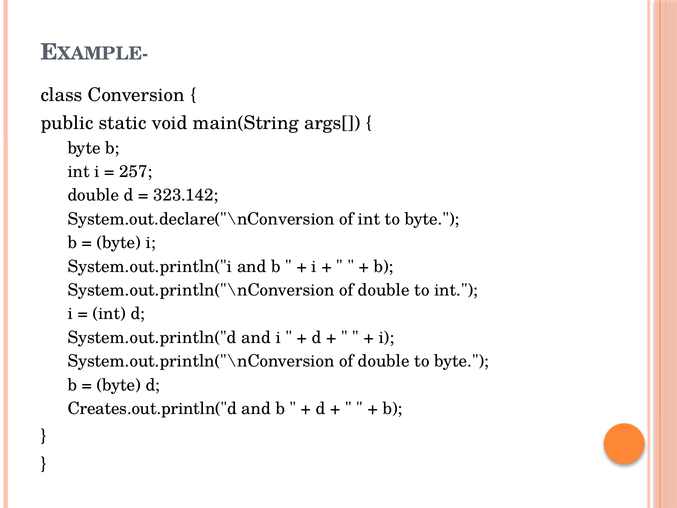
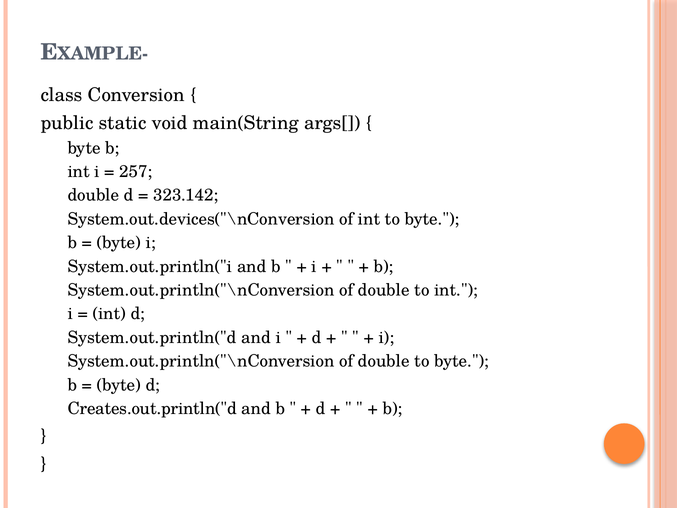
System.out.declare("\nConversion: System.out.declare("\nConversion -> System.out.devices("\nConversion (201, 219)
